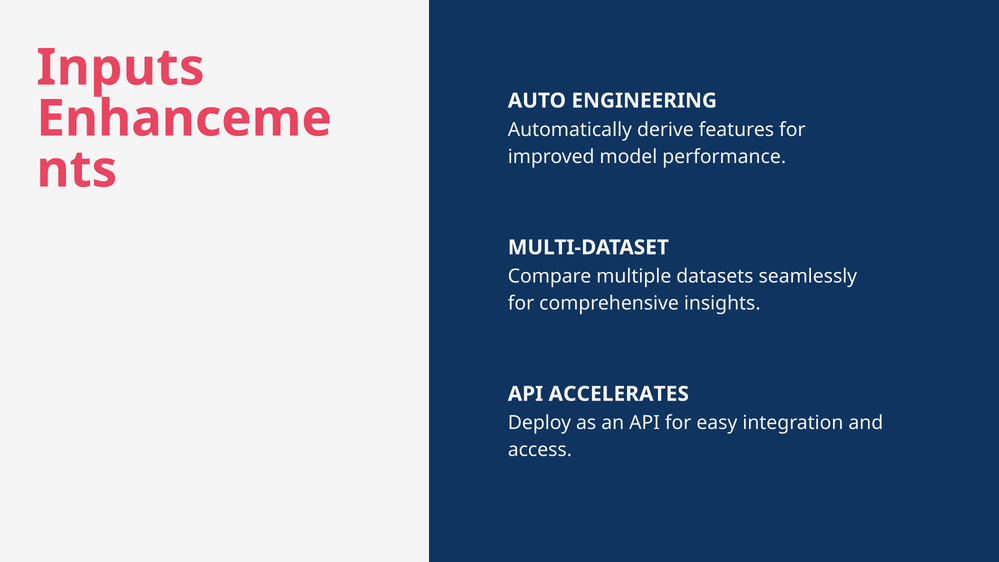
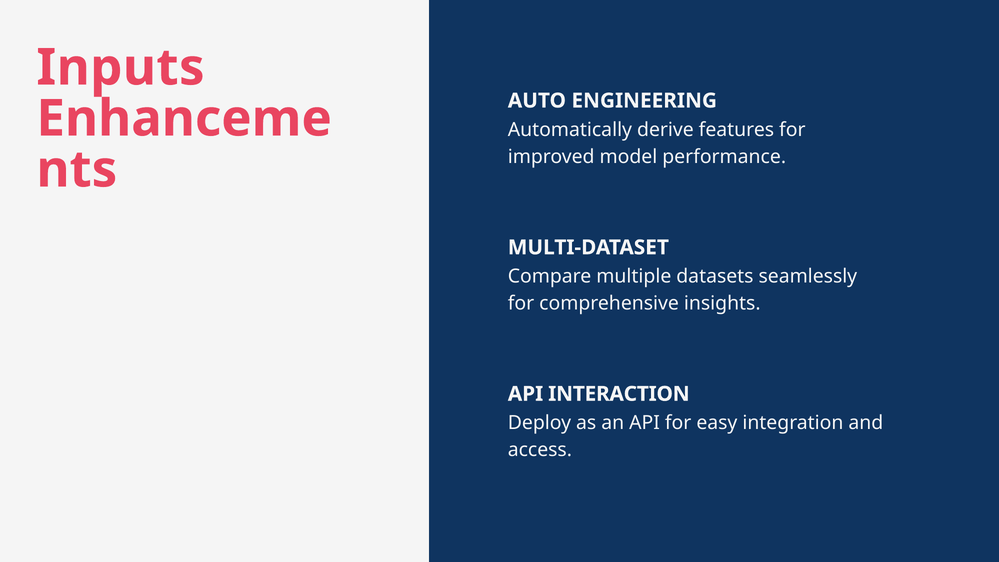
ACCELERATES: ACCELERATES -> INTERACTION (619, 394)
